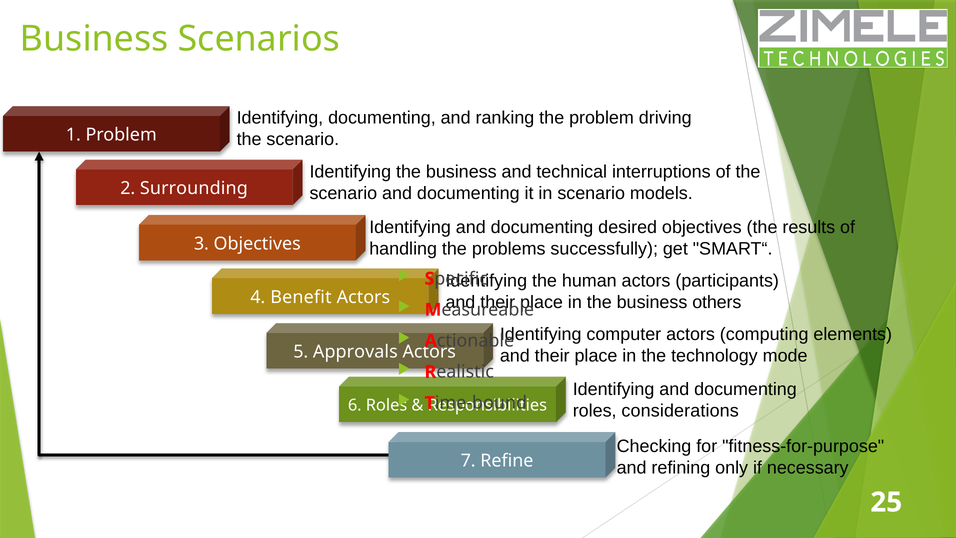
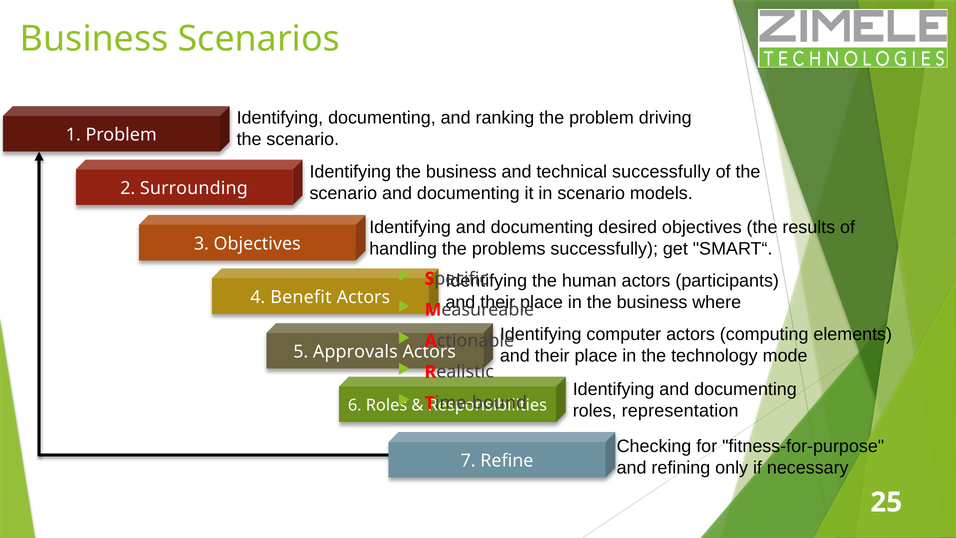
technical interruptions: interruptions -> successfully (661, 172)
others: others -> where (717, 302)
considerations: considerations -> representation (680, 411)
